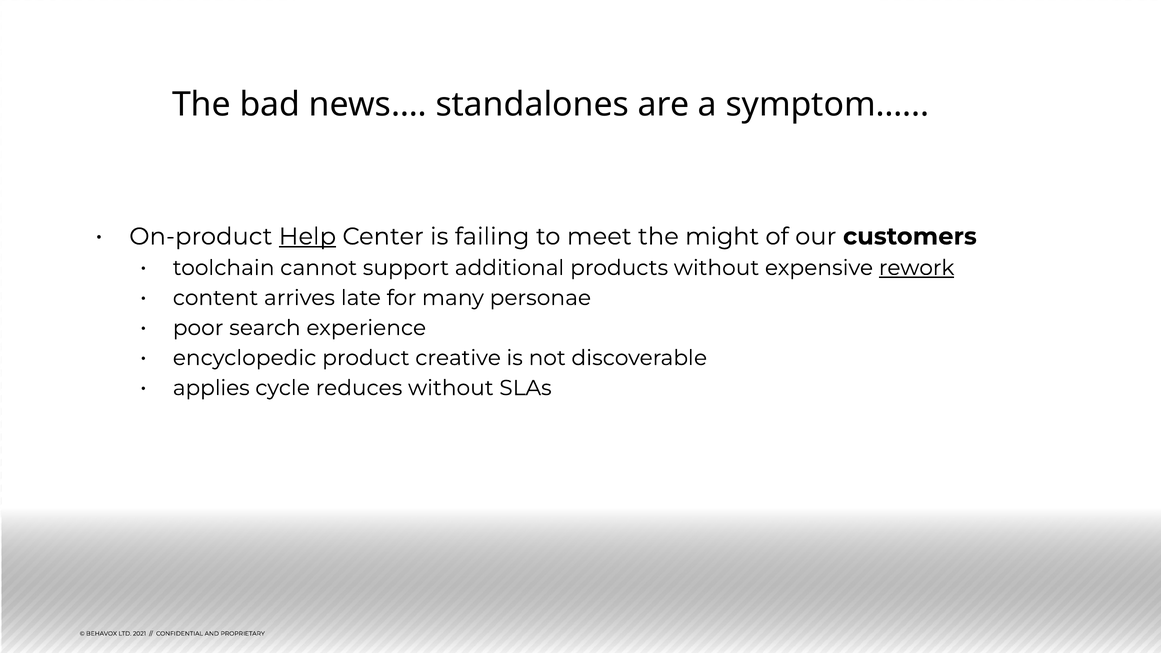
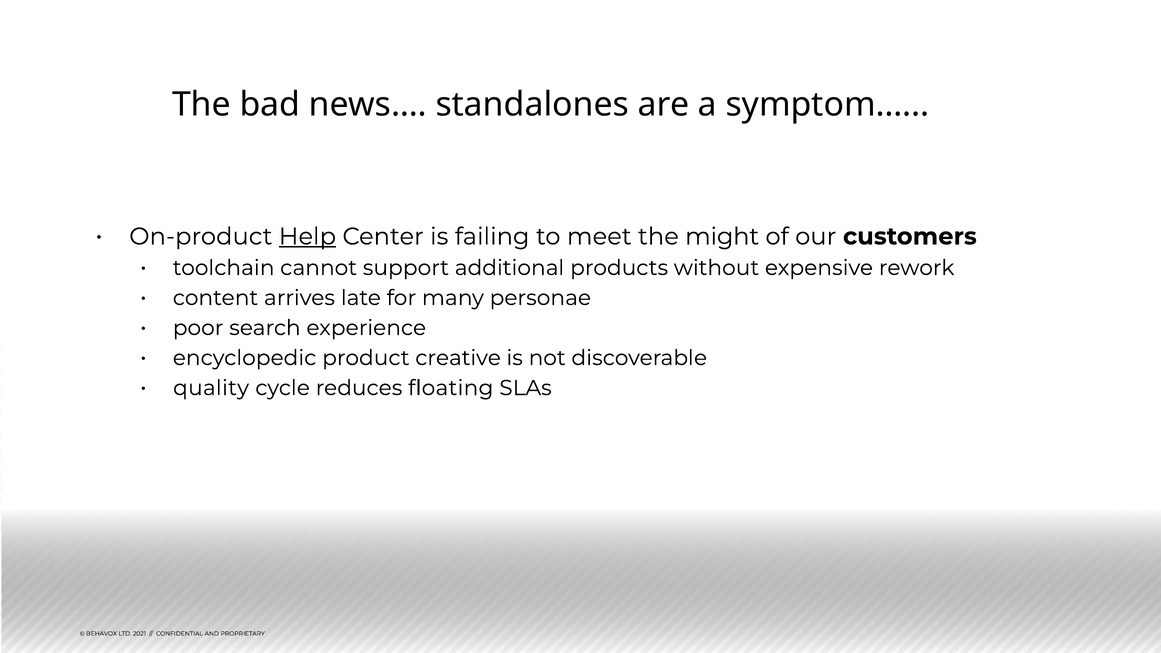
rework underline: present -> none (917, 268)
applies: applies -> quality (211, 388)
reduces without: without -> floating (451, 388)
